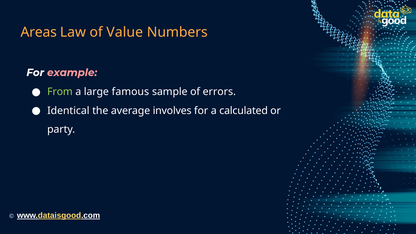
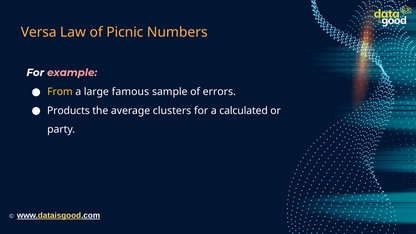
Areas: Areas -> Versa (39, 32)
Value: Value -> Picnic (125, 32)
From colour: light green -> yellow (60, 92)
Identical: Identical -> Products (68, 111)
involves: involves -> clusters (172, 111)
